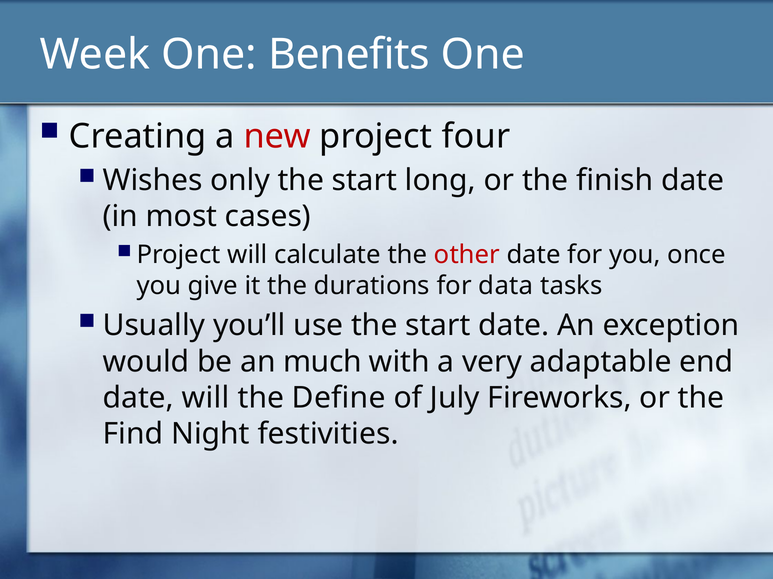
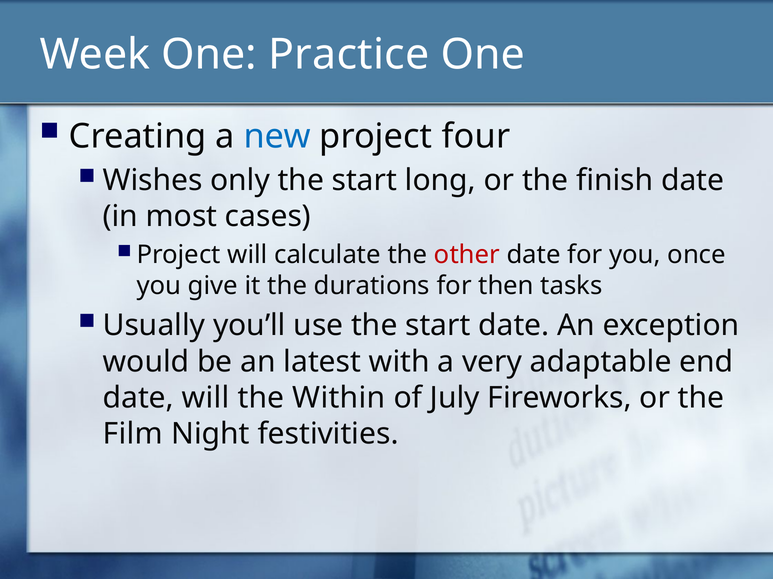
Benefits: Benefits -> Practice (349, 55)
new colour: red -> blue (277, 136)
data: data -> then (506, 286)
much: much -> latest (322, 362)
Define: Define -> Within (339, 398)
Find: Find -> Film (133, 434)
